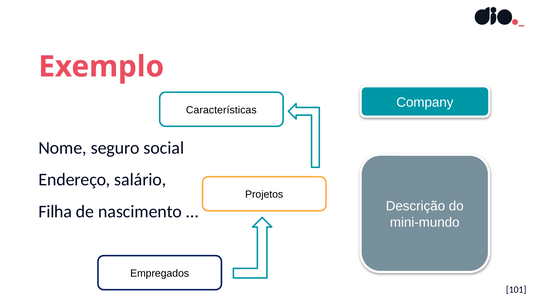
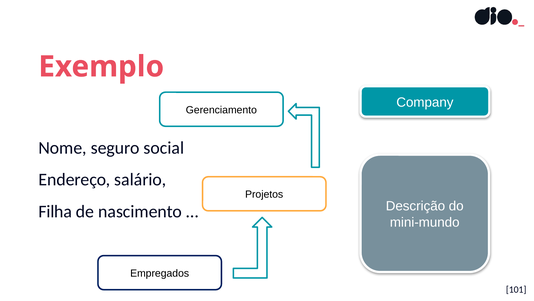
Características: Características -> Gerenciamento (221, 110)
